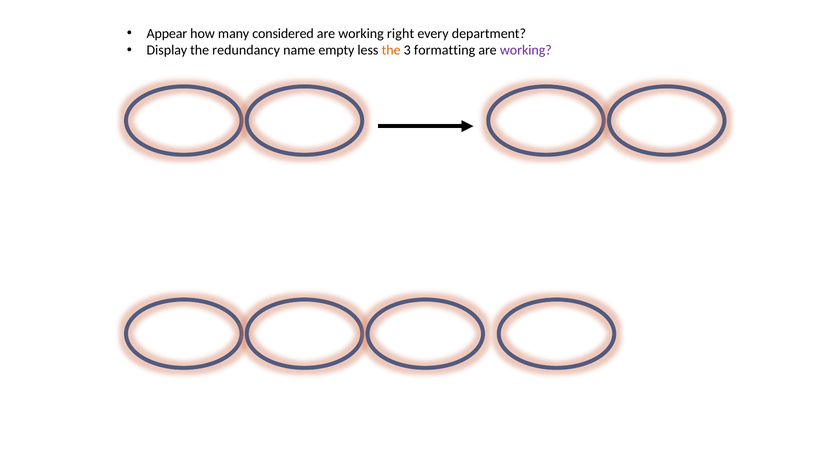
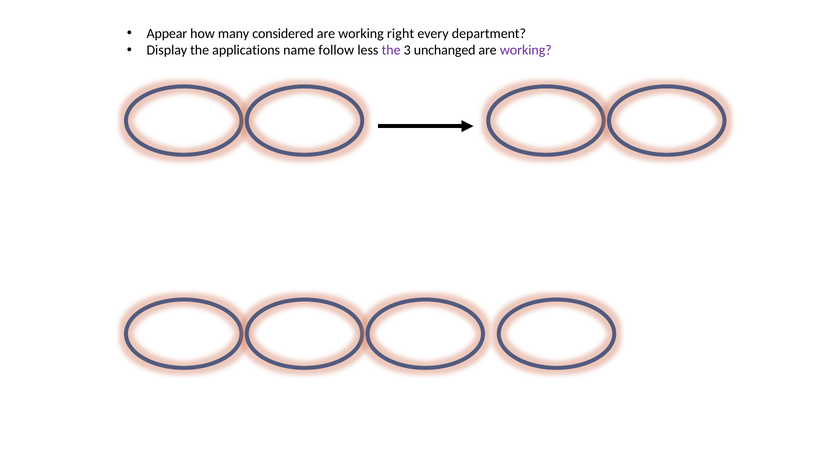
redundancy: redundancy -> applications (246, 50)
empty: empty -> follow (336, 50)
the colour: orange -> purple (391, 50)
formatting: formatting -> unchanged (445, 50)
